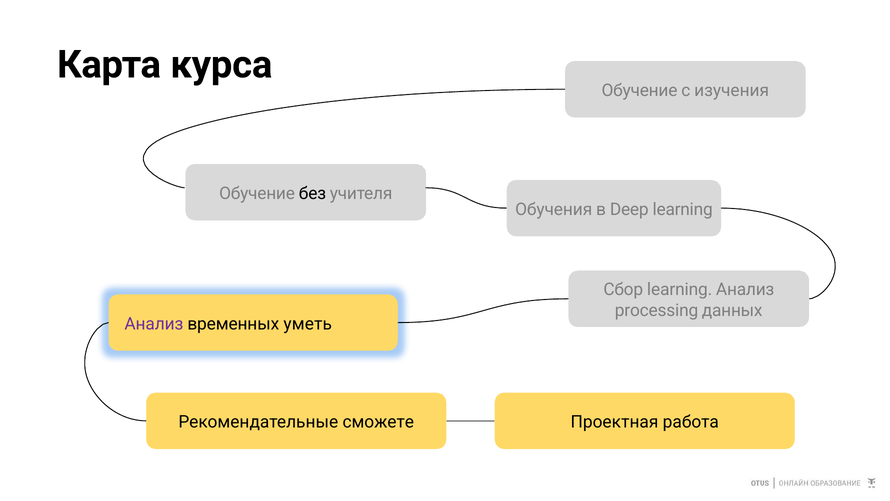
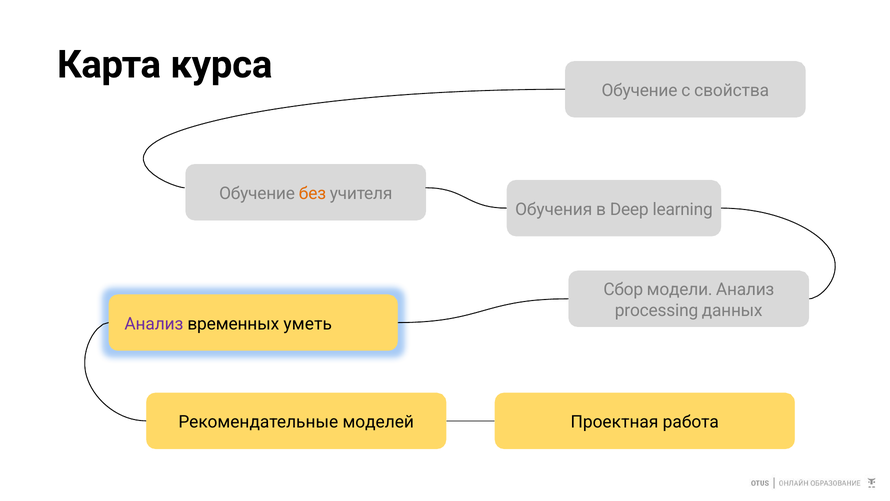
изучения: изучения -> свойства (732, 90)
без colour: black -> orange (312, 193)
Сбор learning: learning -> модели (680, 289)
сможете: сможете -> моделей (378, 422)
